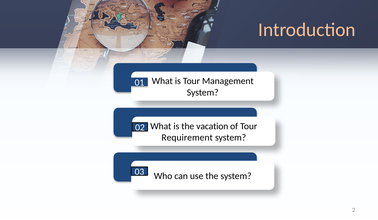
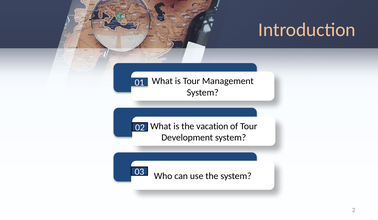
Requirement: Requirement -> Development (187, 138)
